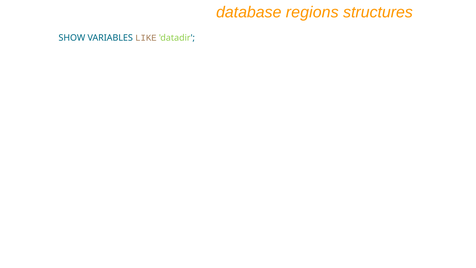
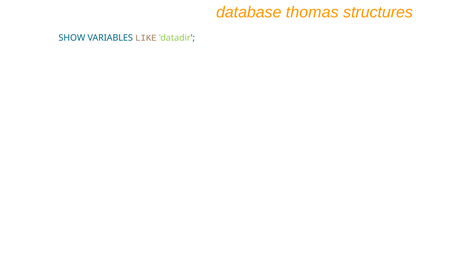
regions: regions -> thomas (312, 12)
